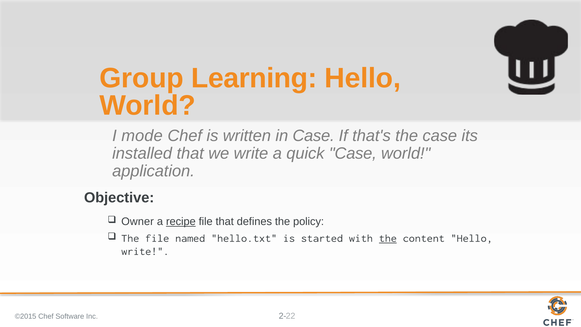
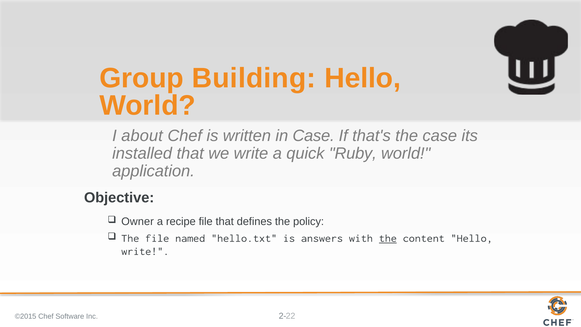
Learning: Learning -> Building (254, 78)
mode: mode -> about (142, 136)
quick Case: Case -> Ruby (353, 153)
recipe underline: present -> none (181, 221)
started: started -> answers (322, 238)
